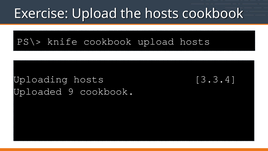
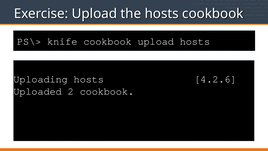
3.3.4: 3.3.4 -> 4.2.6 (215, 79)
9: 9 -> 2 (71, 91)
